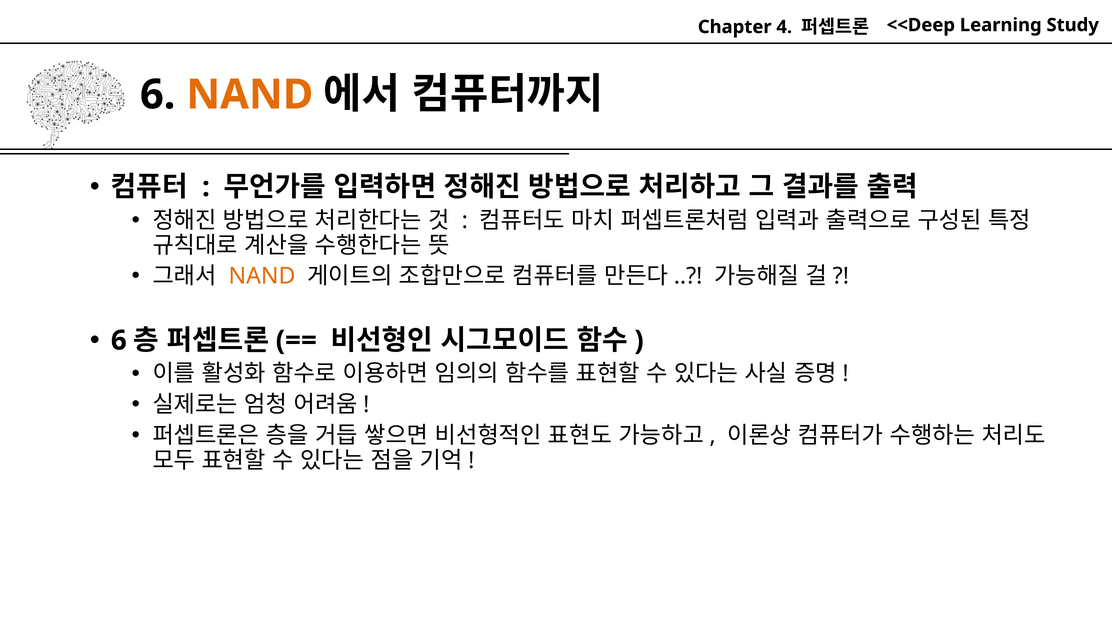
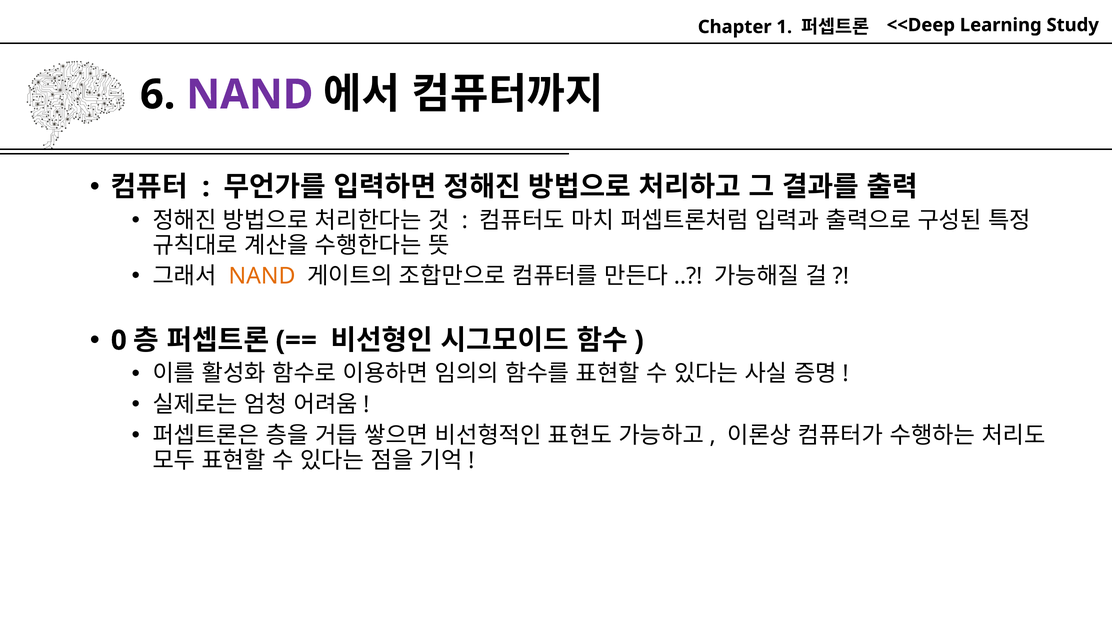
4: 4 -> 1 (784, 27)
NAND colour: orange -> purple (250, 95)
6: 6 -> 0 (119, 340)
